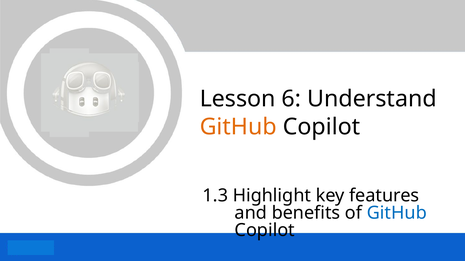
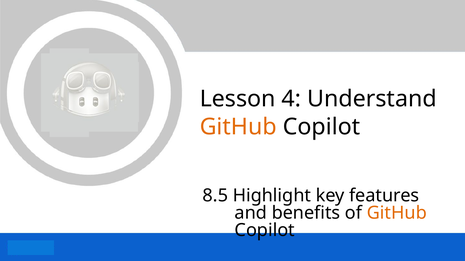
6: 6 -> 4 (291, 99)
1.3: 1.3 -> 8.5 (215, 196)
GitHub colour: blue -> orange (397, 213)
